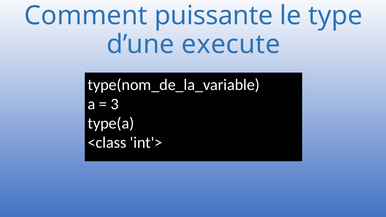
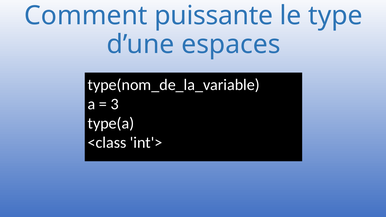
execute: execute -> espaces (231, 44)
